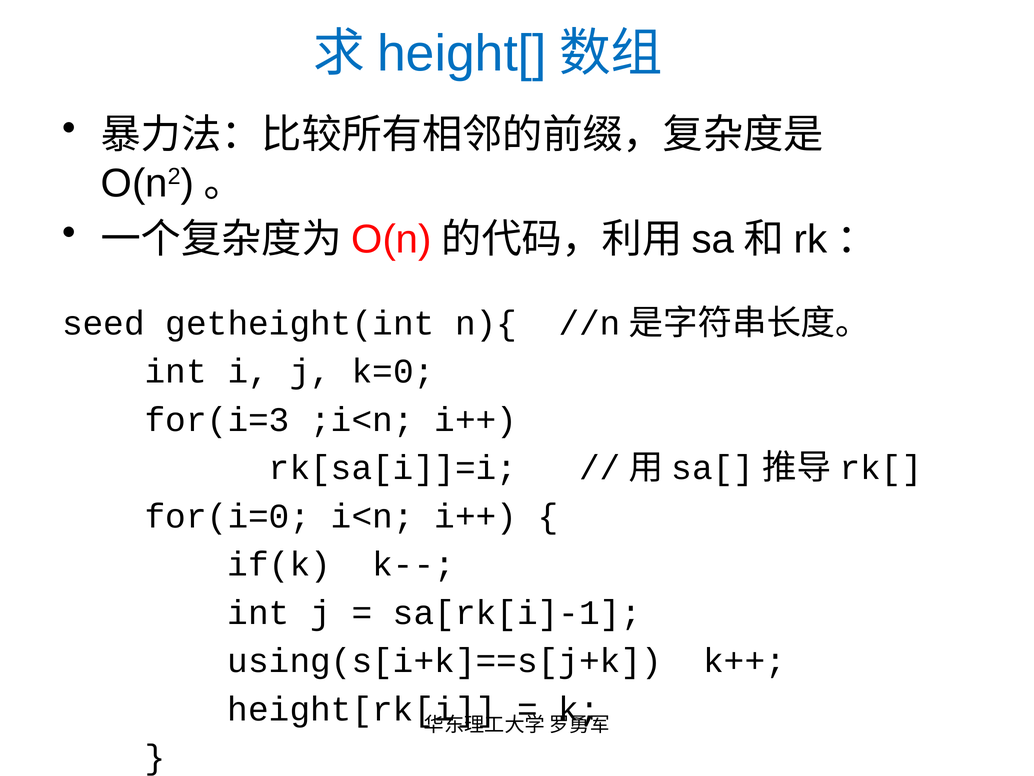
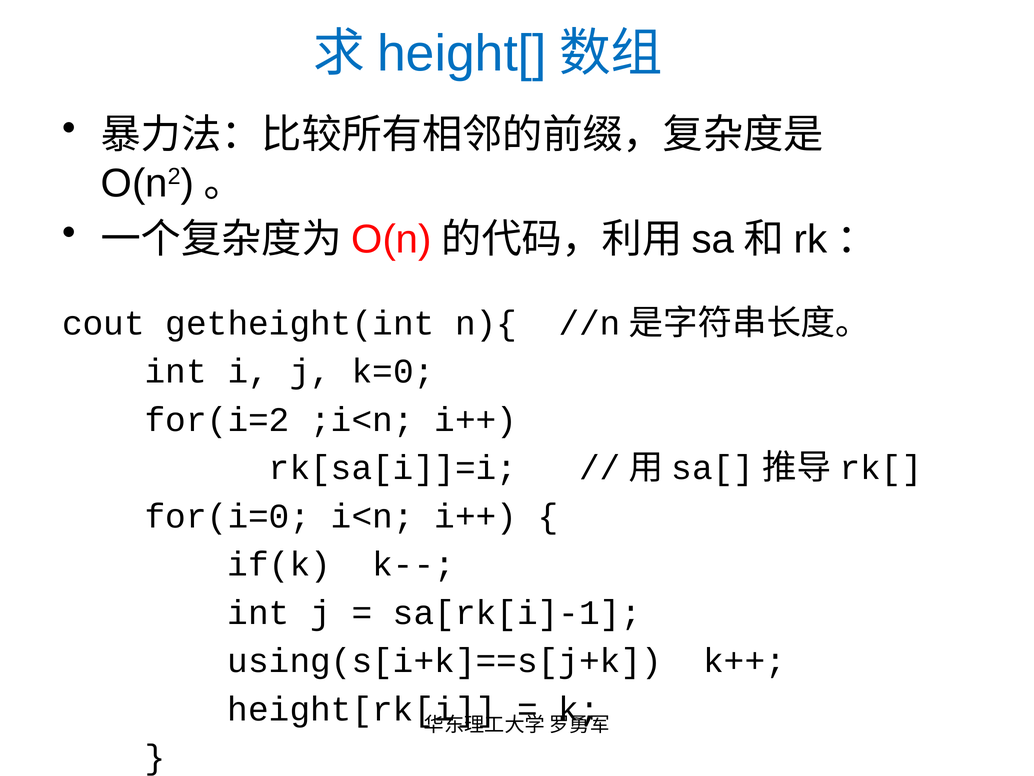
seed: seed -> cout (103, 323)
for(i=3: for(i=3 -> for(i=2 (217, 419)
